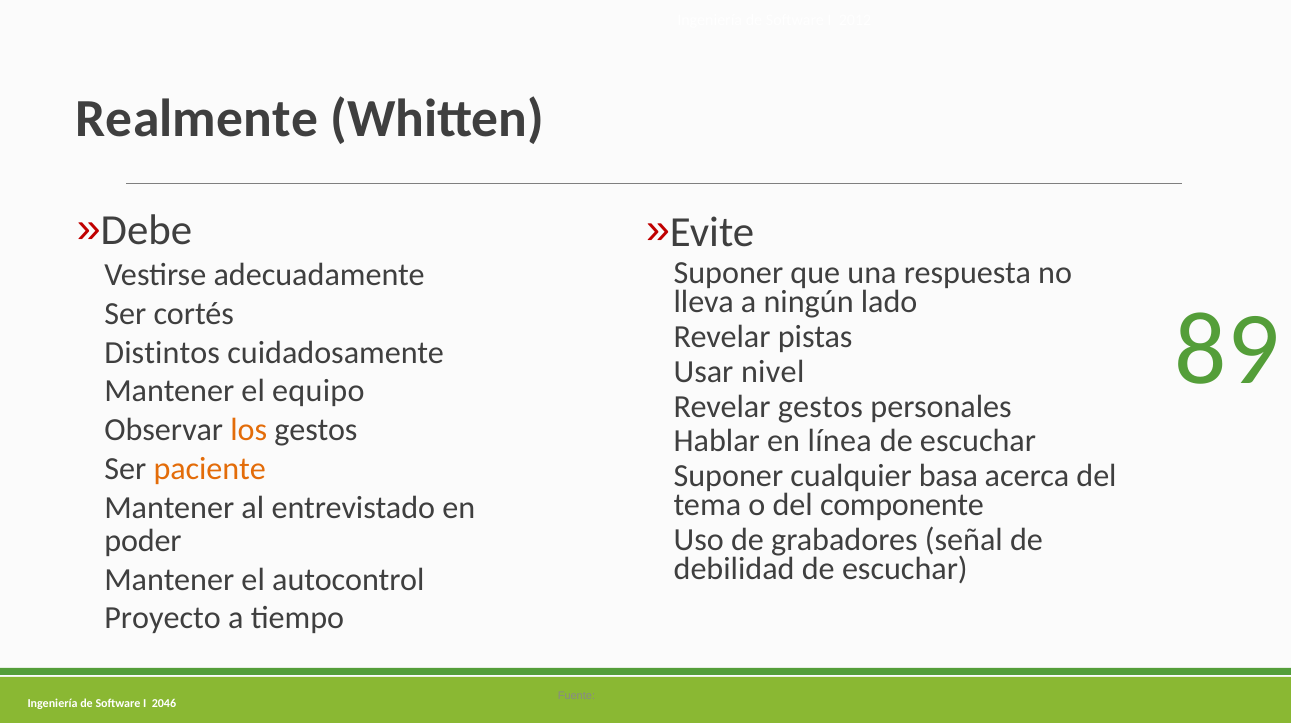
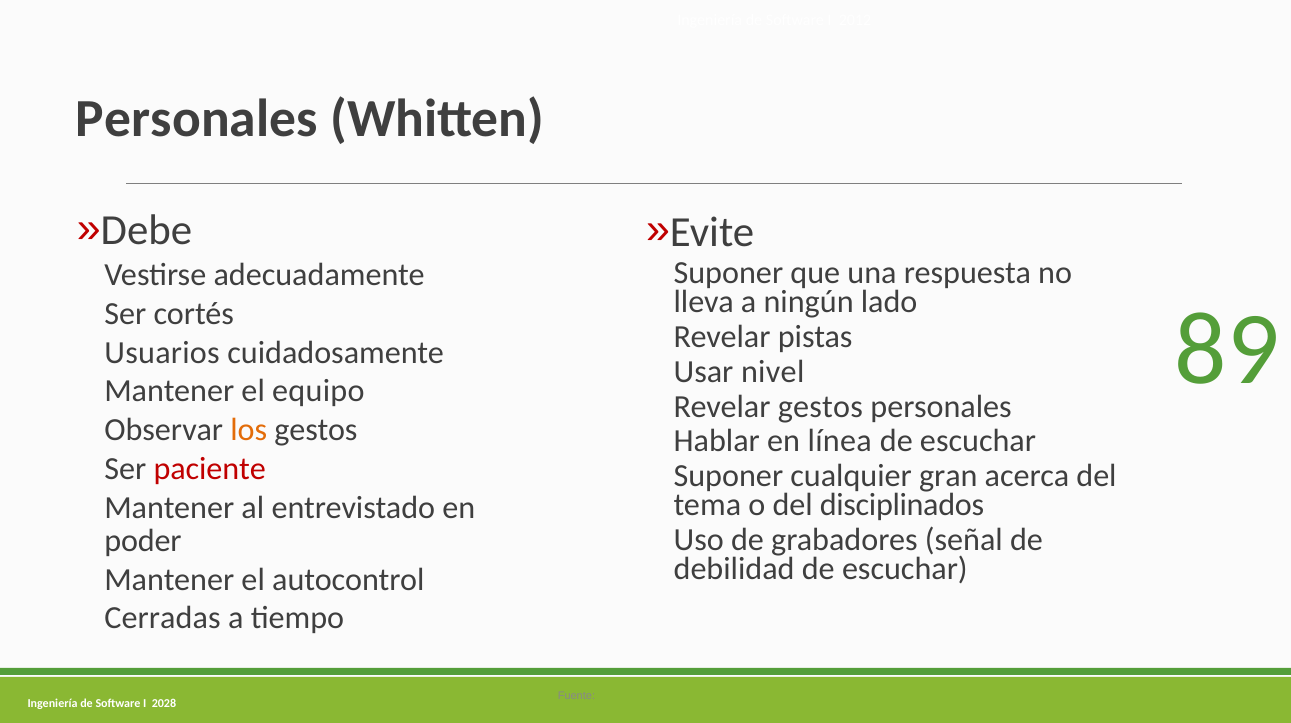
Realmente: Realmente -> Personales (197, 119)
Distintos: Distintos -> Usuarios (162, 353)
paciente colour: orange -> red (210, 469)
basa: basa -> gran (948, 477)
componente: componente -> disciplinados (902, 505)
Proyecto: Proyecto -> Cerradas (163, 619)
2046: 2046 -> 2028 (164, 704)
